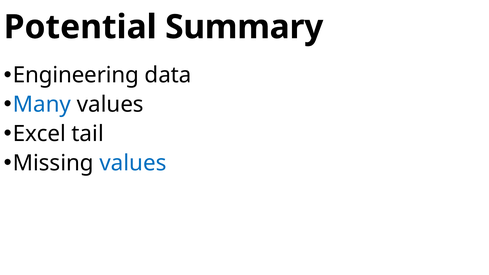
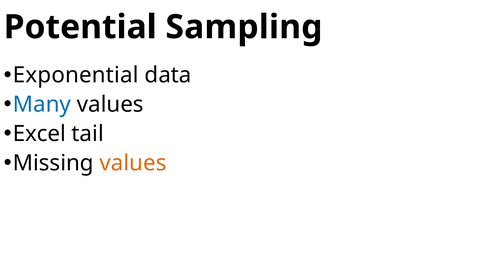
Summary: Summary -> Sampling (244, 27)
Engineering: Engineering -> Exponential (76, 75)
values colour: blue -> orange (133, 163)
